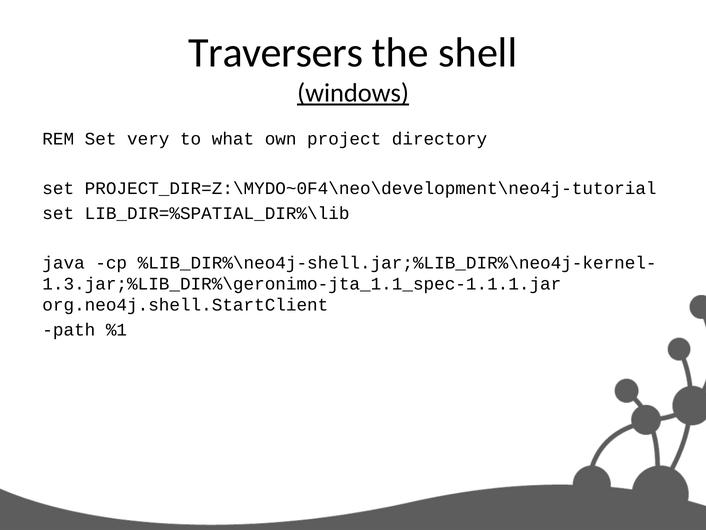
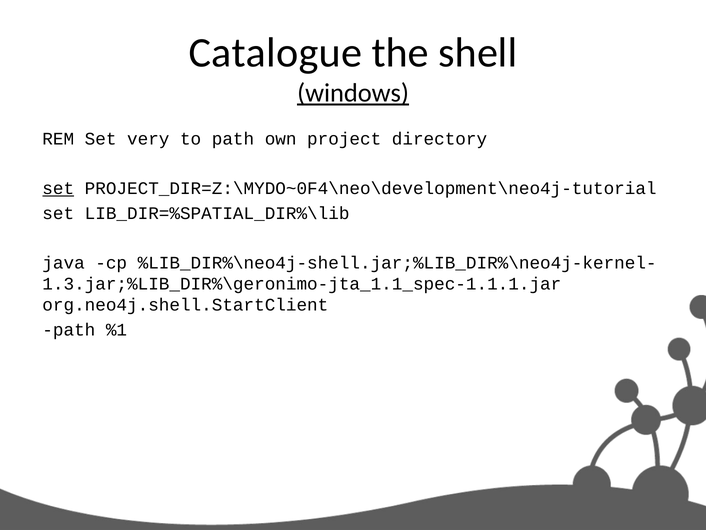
Traversers: Traversers -> Catalogue (275, 53)
to what: what -> path (233, 139)
set underline: none -> present (58, 188)
